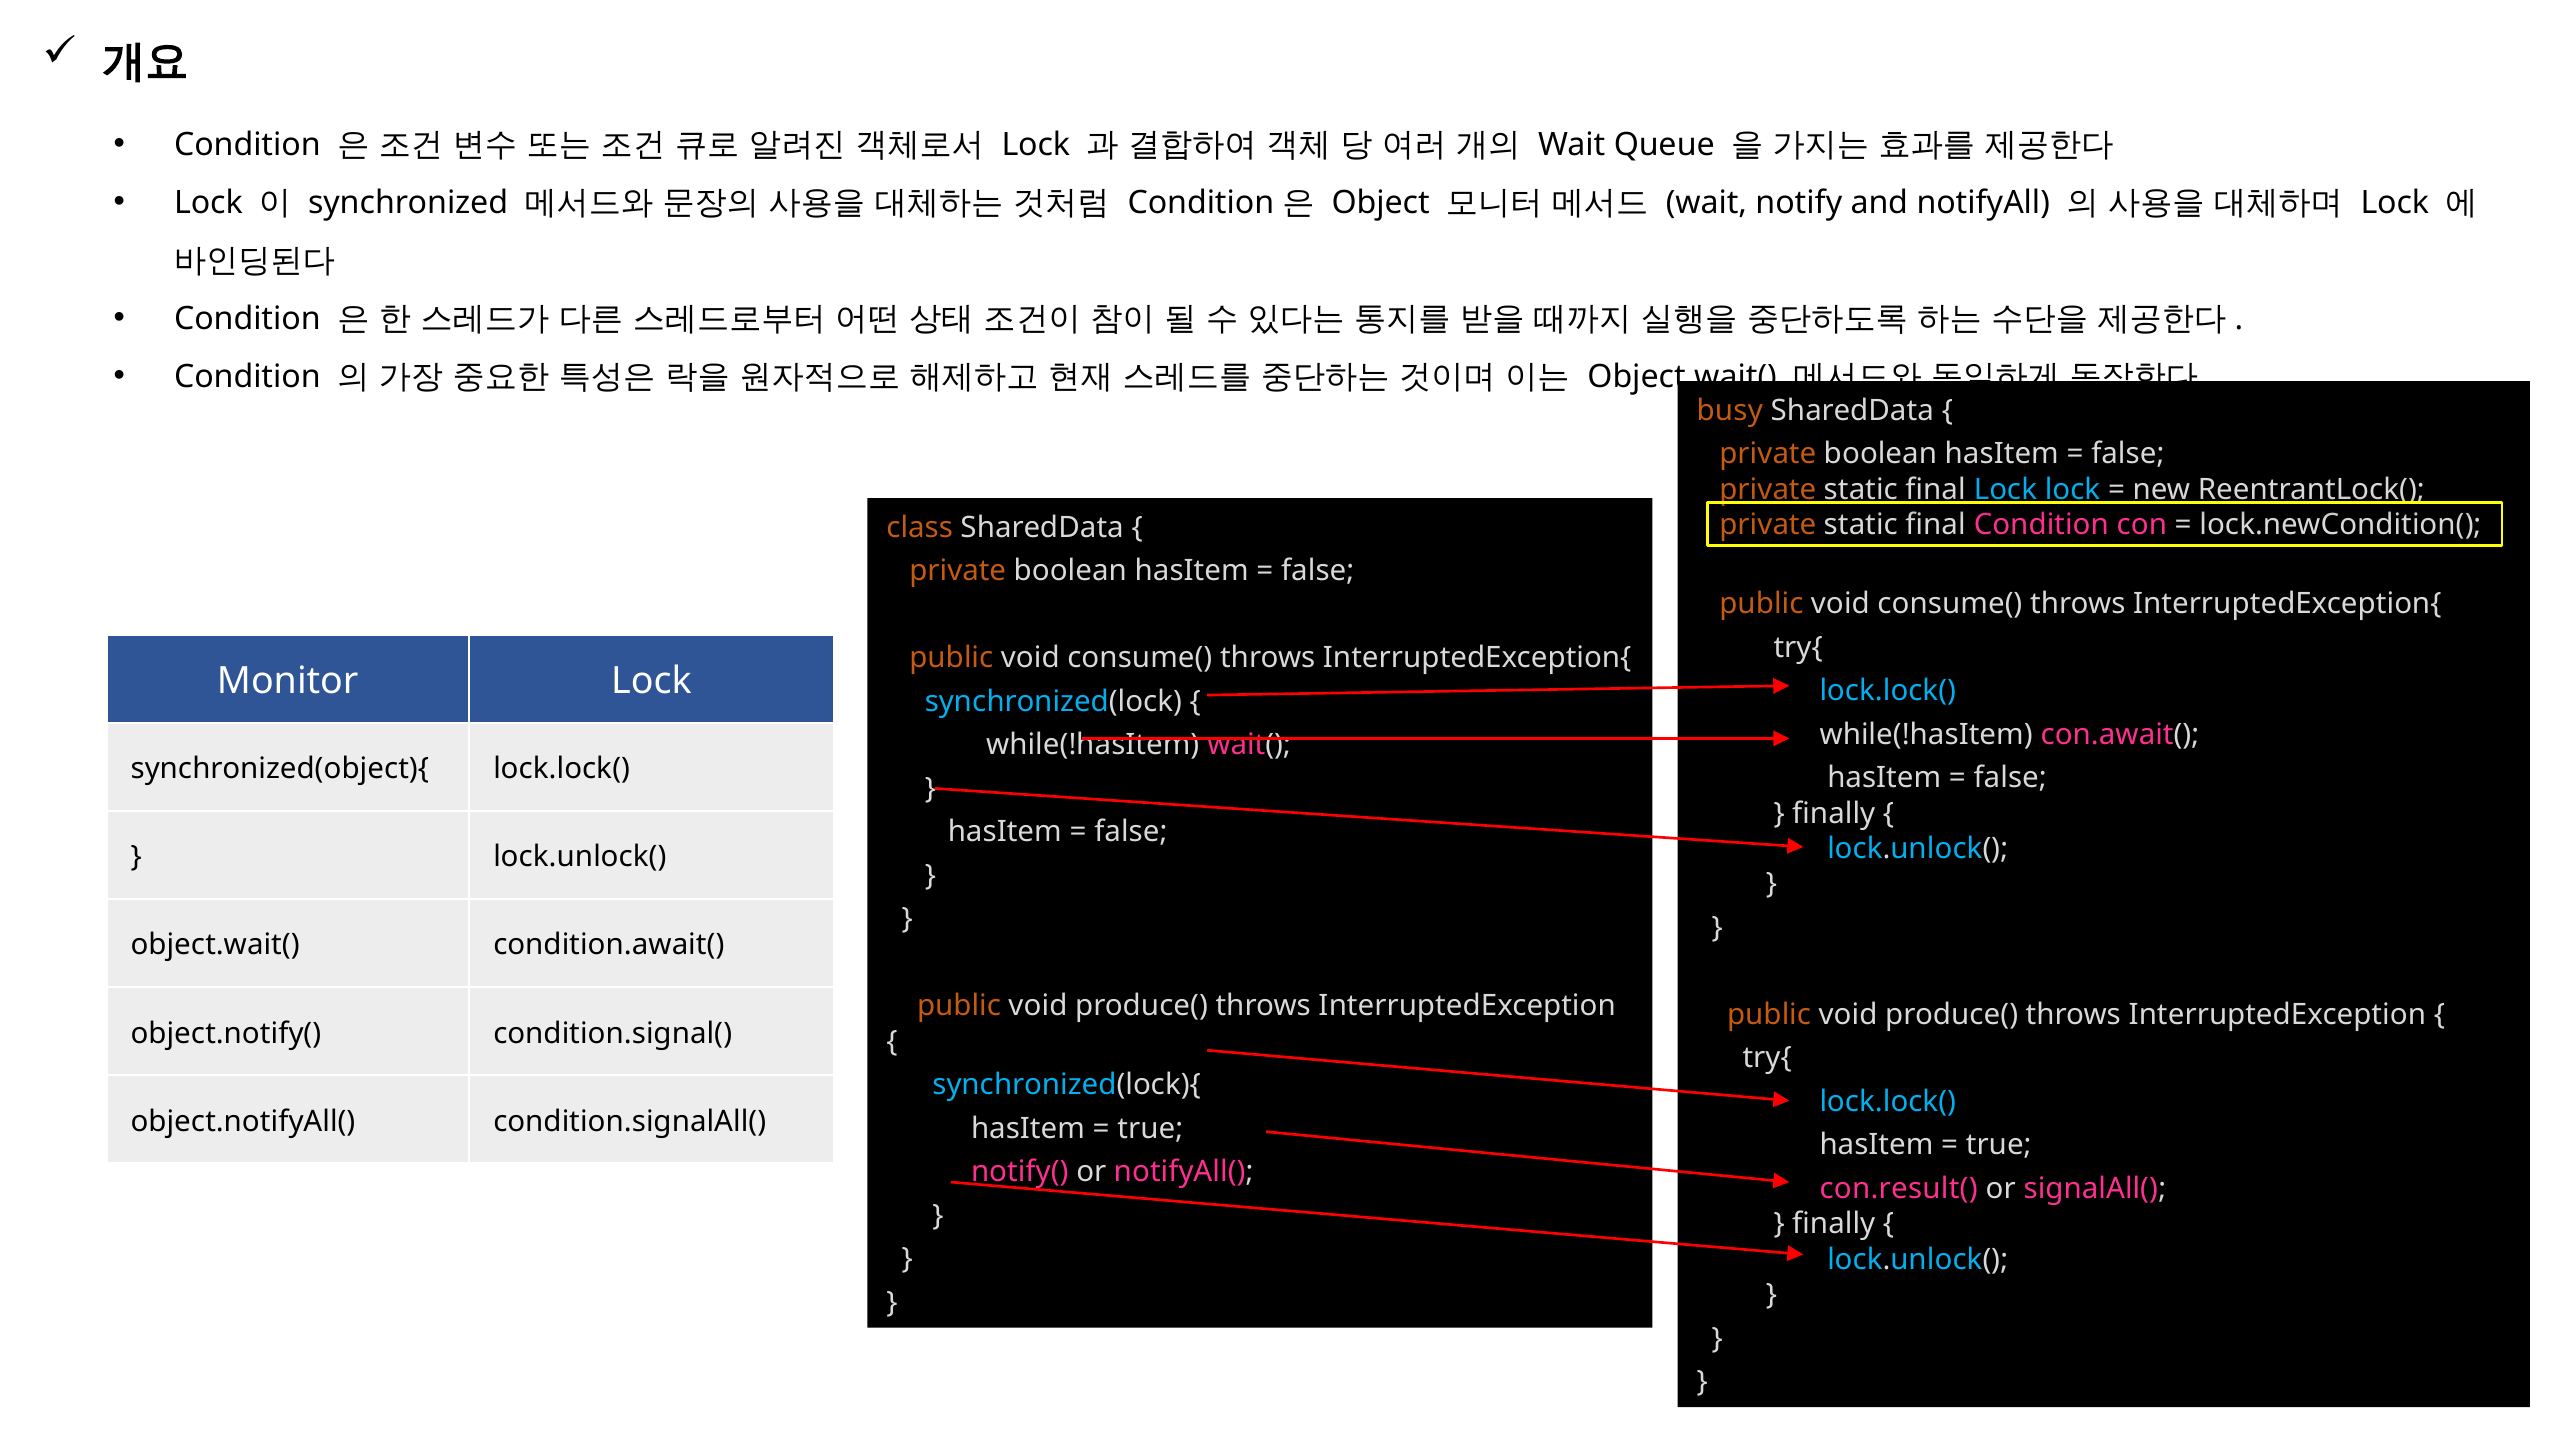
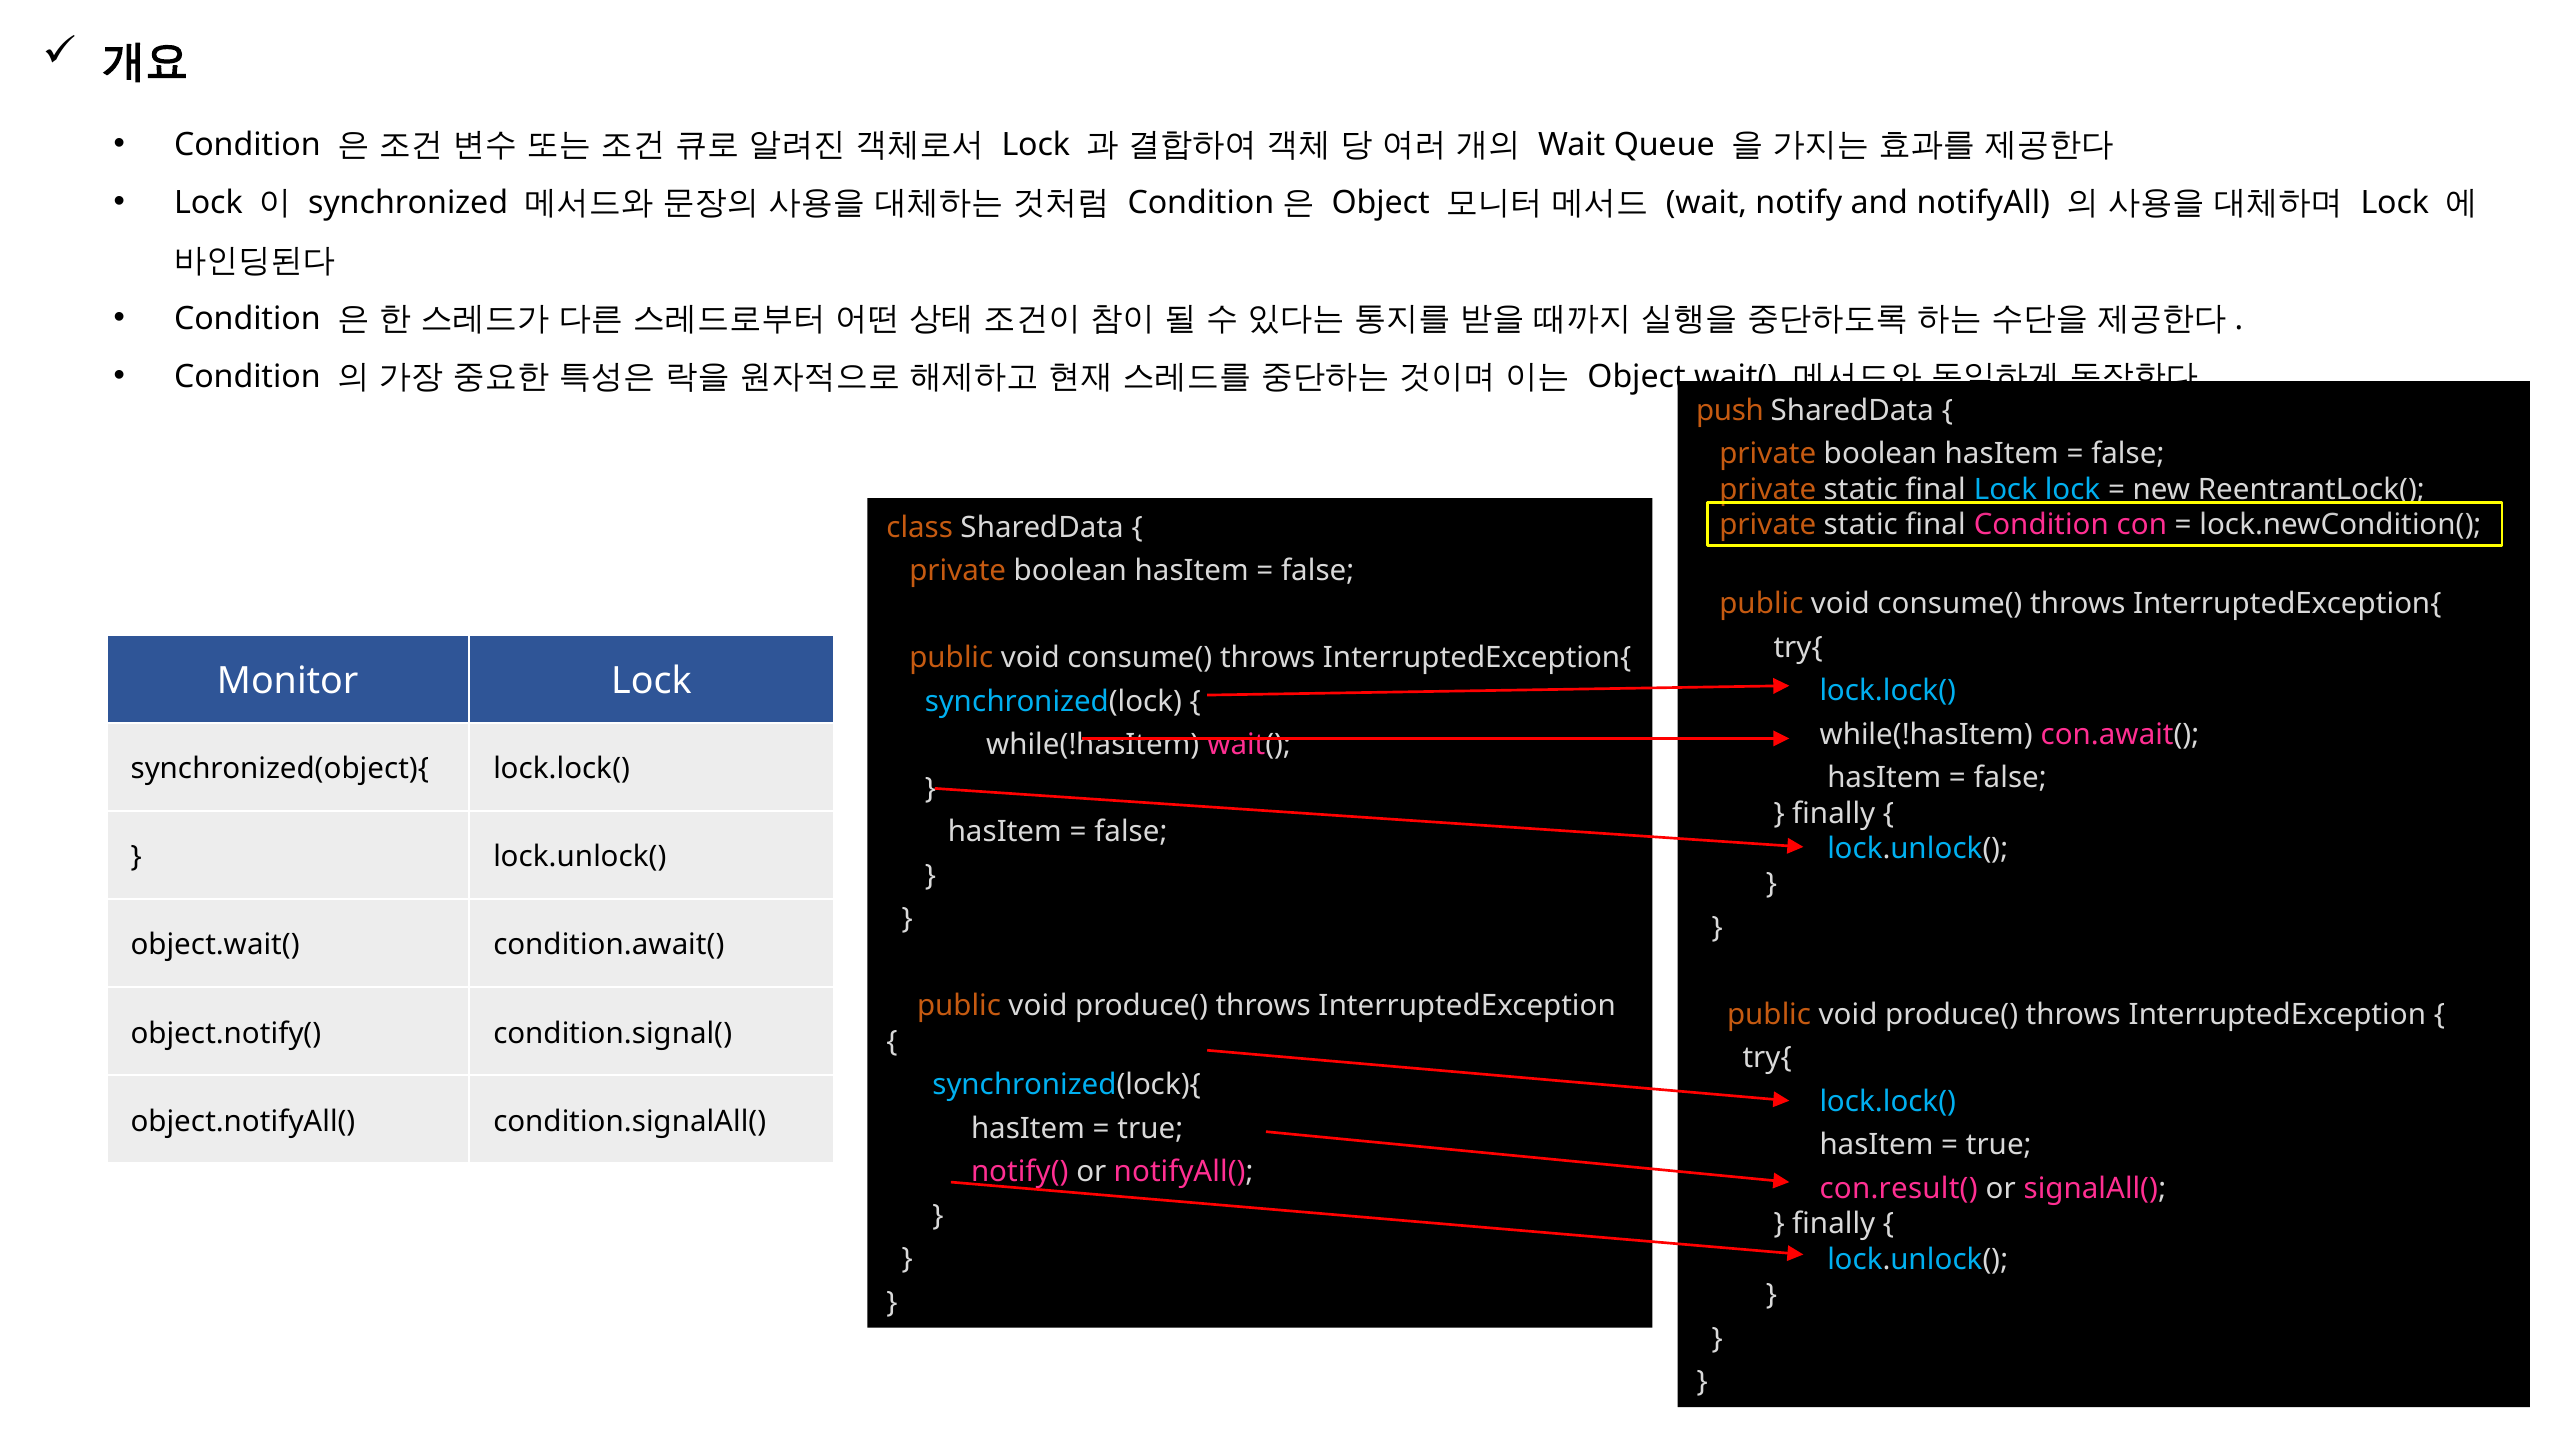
busy: busy -> push (1730, 410)
